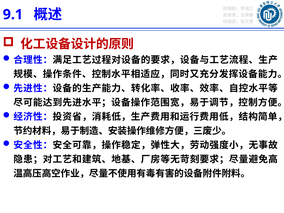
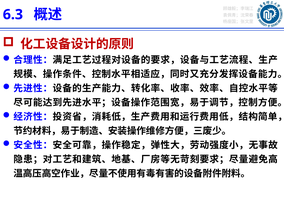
9.1: 9.1 -> 6.3 (13, 15)
